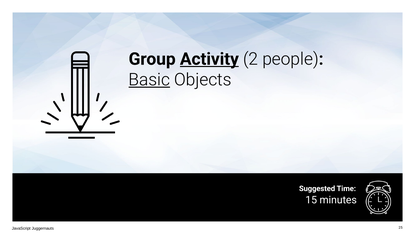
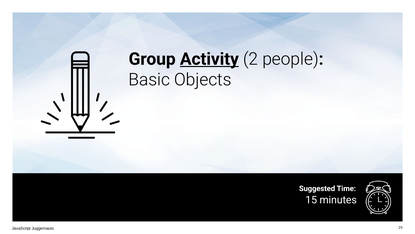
Basic underline: present -> none (149, 80)
